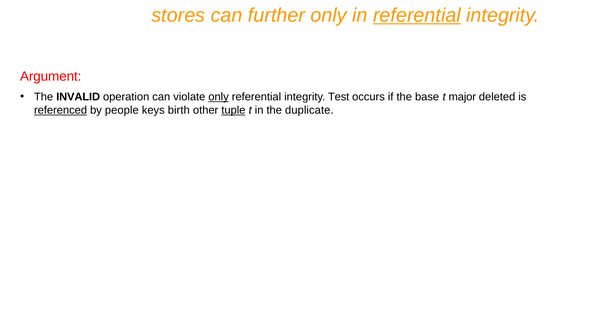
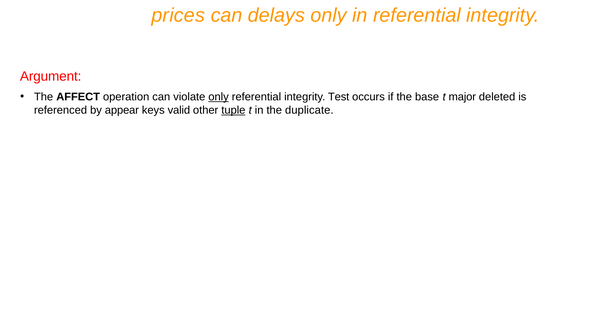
stores: stores -> prices (178, 15)
further: further -> delays (277, 15)
referential underline: present -> none (417, 15)
INVALID: INVALID -> AFFECT (78, 97)
referenced underline: present -> none (61, 110)
people: people -> appear (122, 110)
birth: birth -> valid (179, 110)
